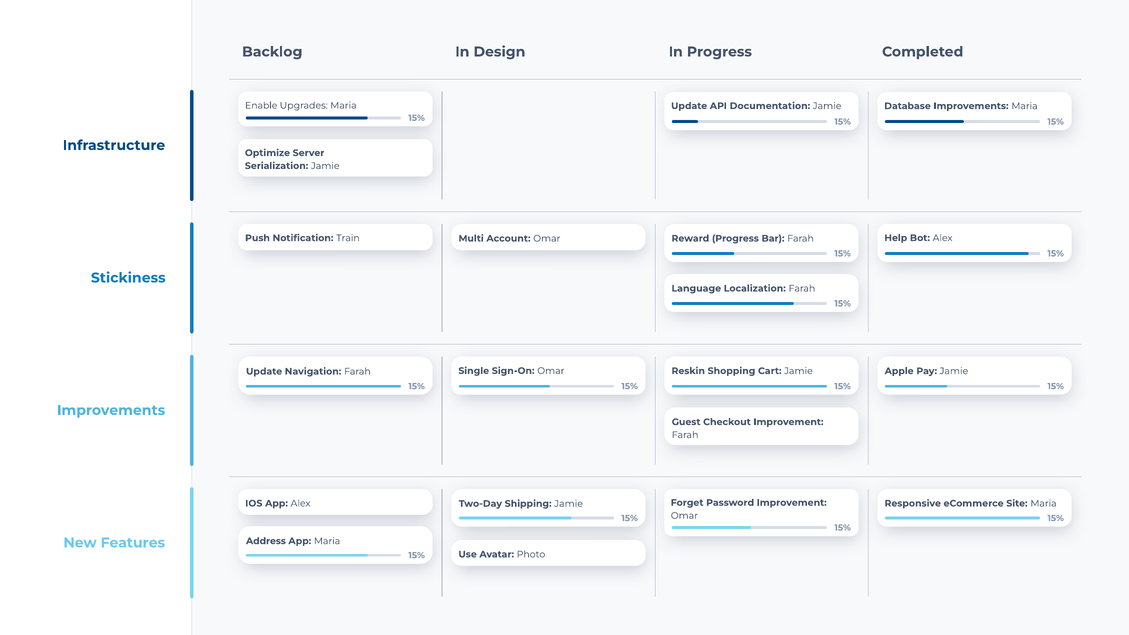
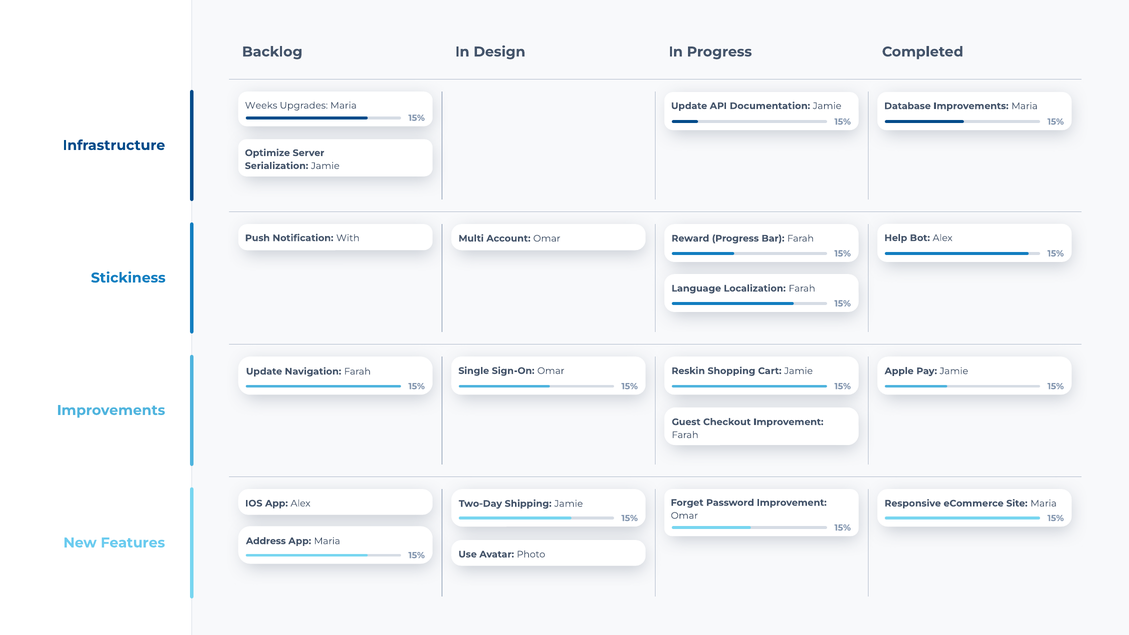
Enable: Enable -> Weeks (261, 106)
Train: Train -> With (348, 238)
